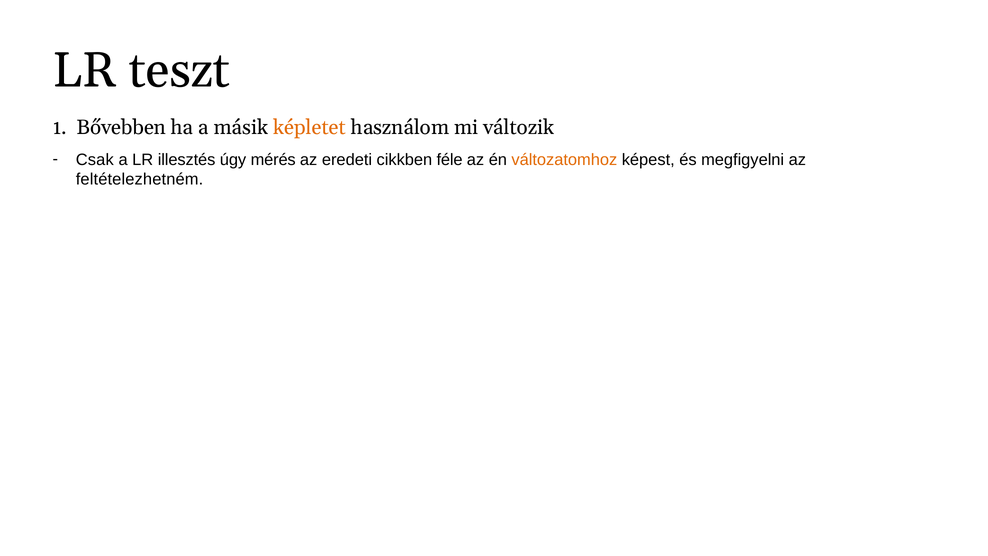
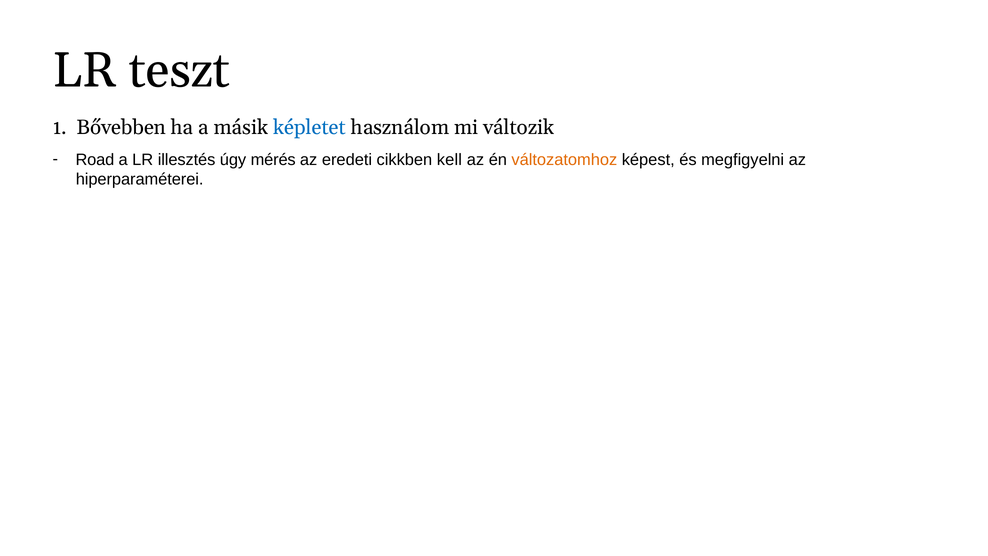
képletet colour: orange -> blue (310, 127)
Csak: Csak -> Road (95, 160)
féle: féle -> kell (449, 160)
feltételezhetném: feltételezhetném -> hiperparaméterei (140, 179)
